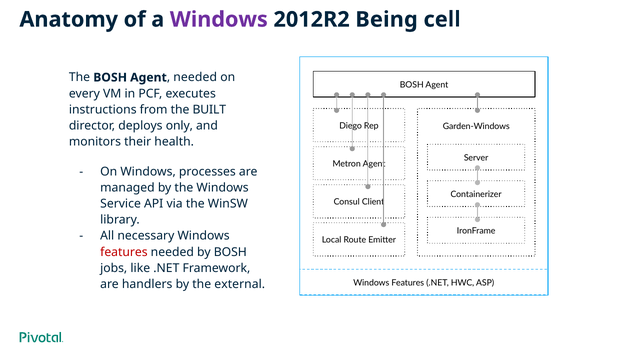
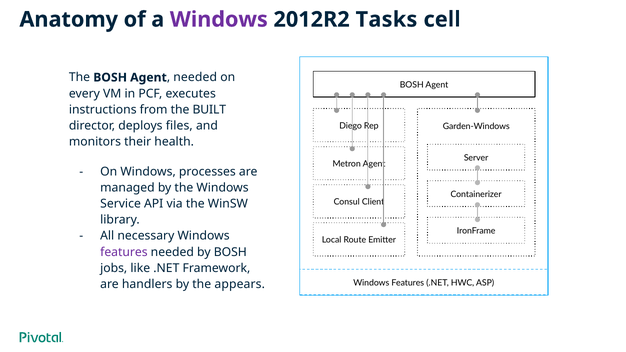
Being: Being -> Tasks (386, 20)
only: only -> files (179, 126)
features colour: red -> purple (124, 252)
external: external -> appears (240, 284)
